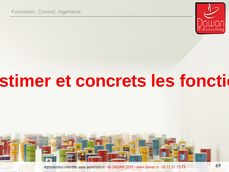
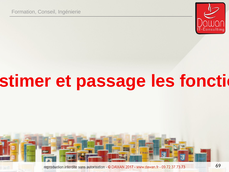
concrets: concrets -> passage (111, 81)
